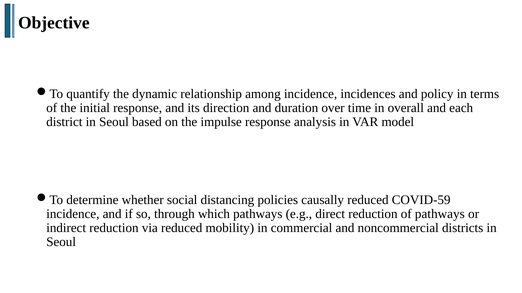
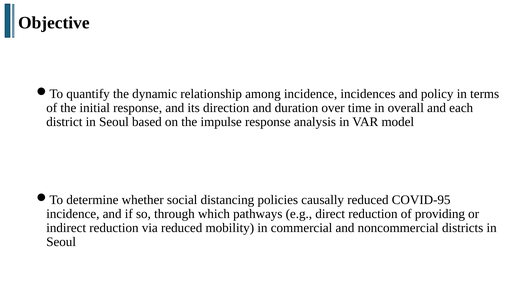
COVID-59: COVID-59 -> COVID-95 (421, 200)
of pathways: pathways -> providing (440, 214)
